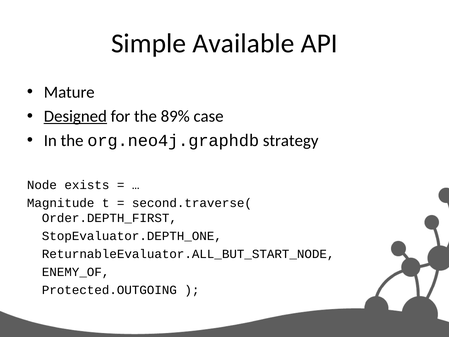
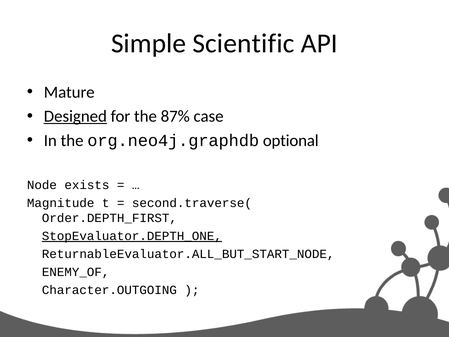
Available: Available -> Scientific (243, 43)
89%: 89% -> 87% (175, 116)
strategy: strategy -> optional (291, 141)
StopEvaluator.DEPTH_ONE underline: none -> present (132, 236)
Protected.OUTGOING: Protected.OUTGOING -> Character.OUTGOING (109, 290)
